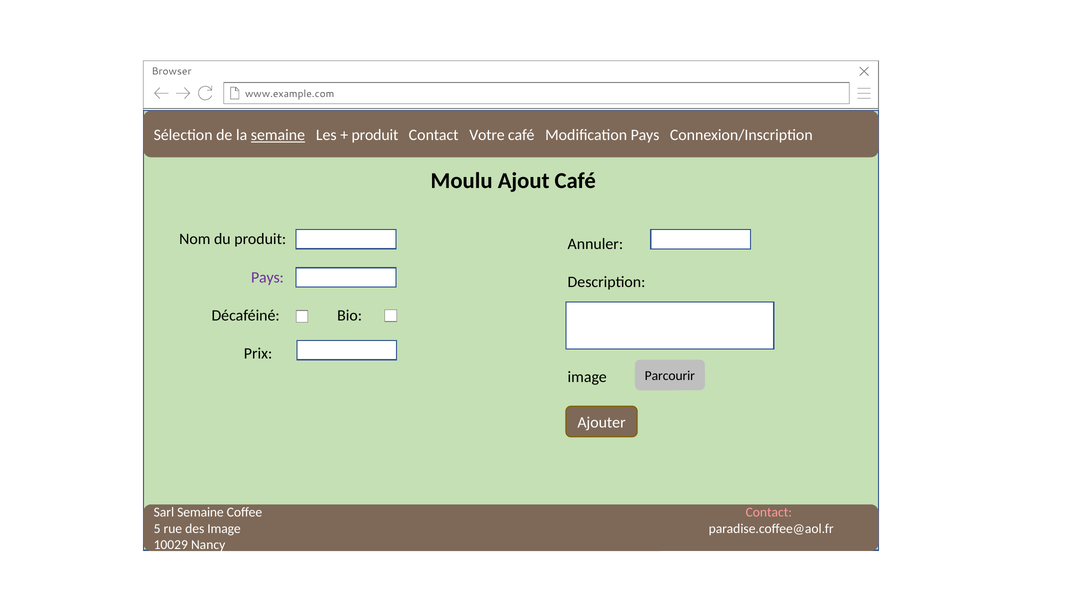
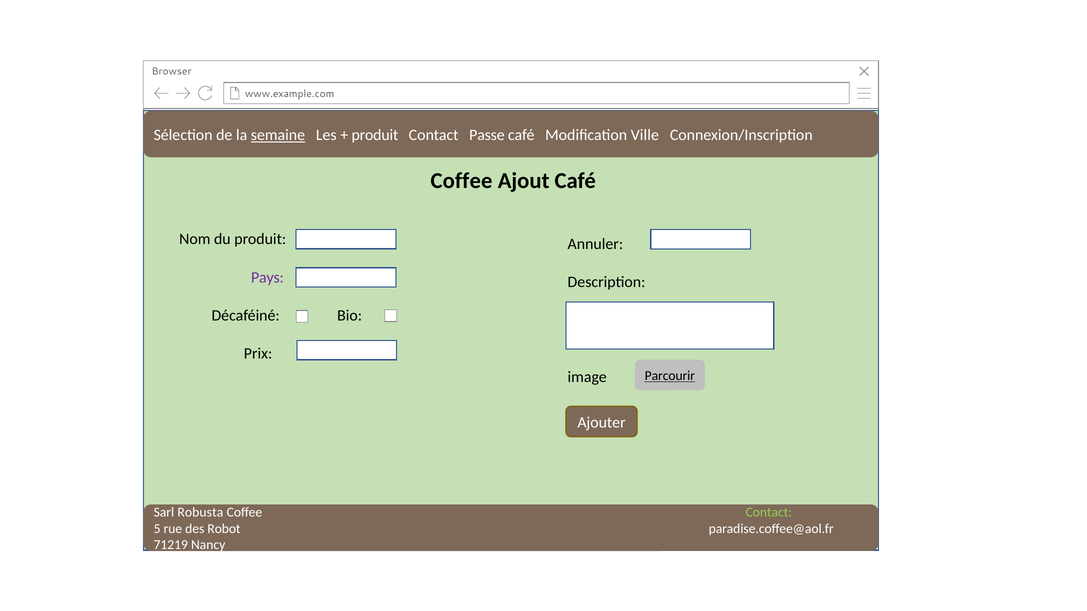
Votre: Votre -> Passe (487, 135)
Modification Pays: Pays -> Ville (645, 135)
Moulu: Moulu -> Coffee (462, 181)
Parcourir underline: none -> present (670, 376)
Sarl Semaine: Semaine -> Robusta (200, 513)
Contact colour: pink -> light green (769, 513)
des Image: Image -> Robot (224, 529)
10029: 10029 -> 71219 (171, 545)
